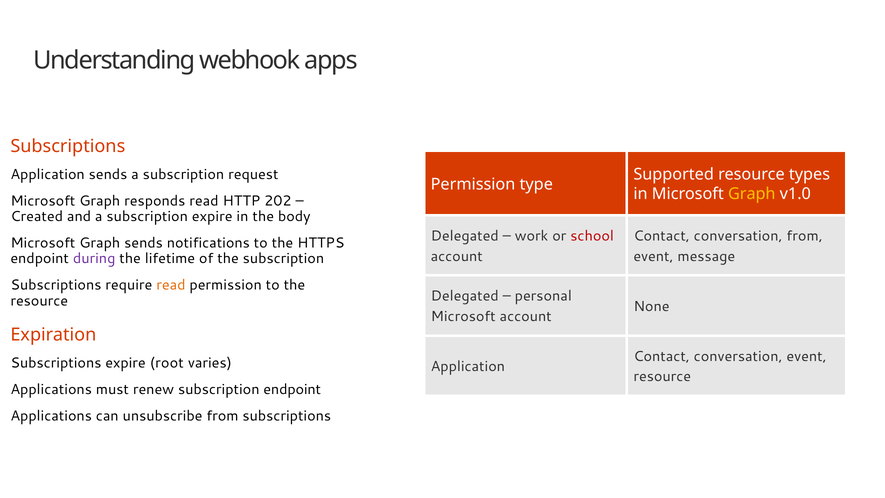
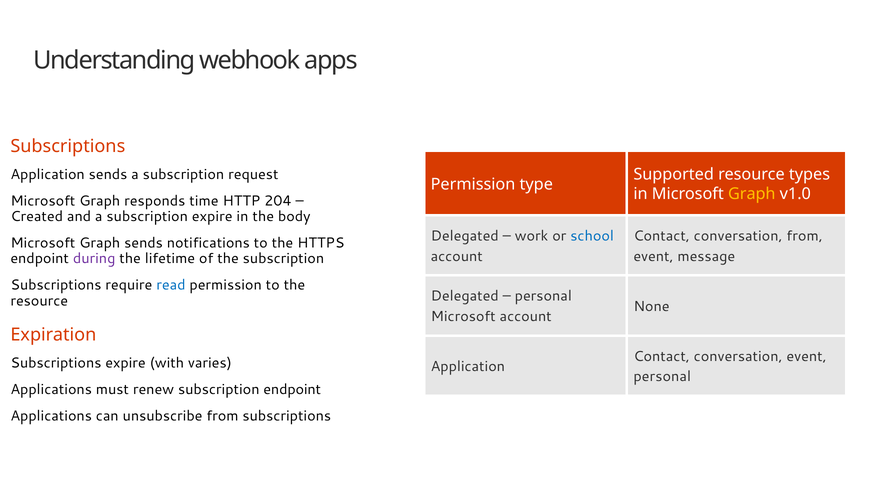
responds read: read -> time (204, 201)
202: 202 -> 204 (278, 201)
school colour: red -> blue (592, 236)
read colour: orange -> blue (171, 285)
root: root -> with (167, 363)
resource: resource -> personal (662, 376)
